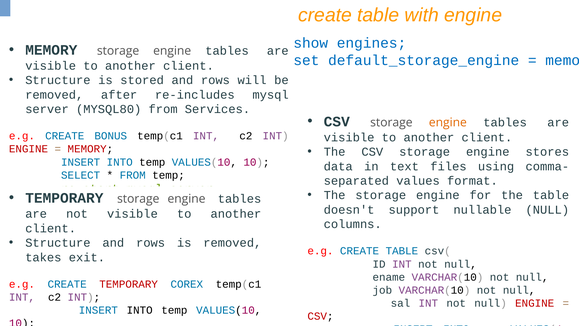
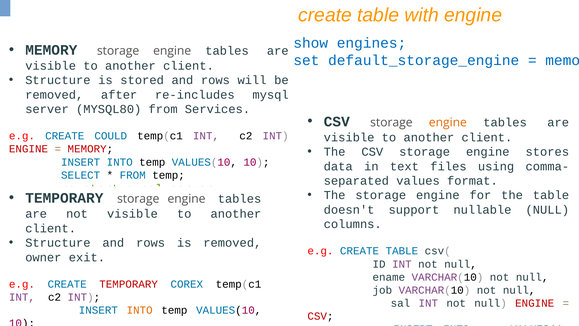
BONUS: BONUS -> COULD (111, 136)
takes: takes -> owner (43, 257)
INTO colour: black -> orange (140, 310)
